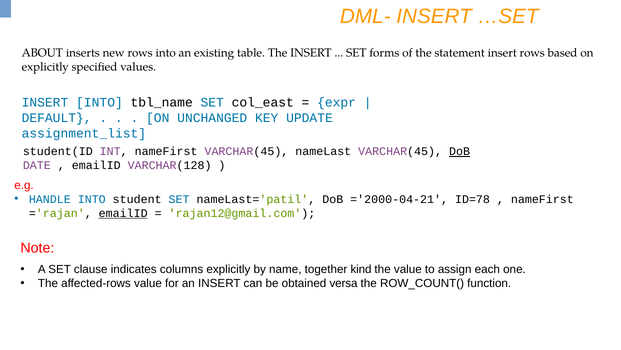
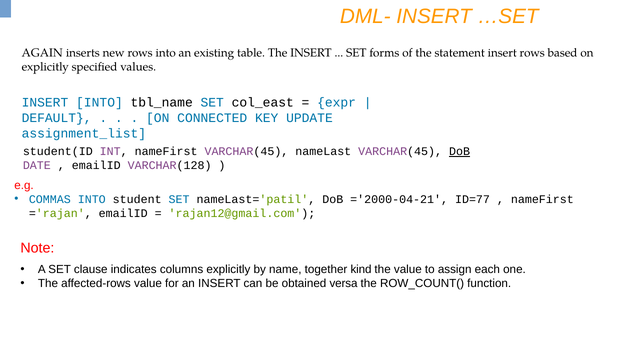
ABOUT: ABOUT -> AGAIN (42, 53)
UNCHANGED: UNCHANGED -> CONNECTED (212, 118)
HANDLE: HANDLE -> COMMAS (50, 199)
ID=78: ID=78 -> ID=77 (473, 199)
emailID underline: present -> none (123, 213)
